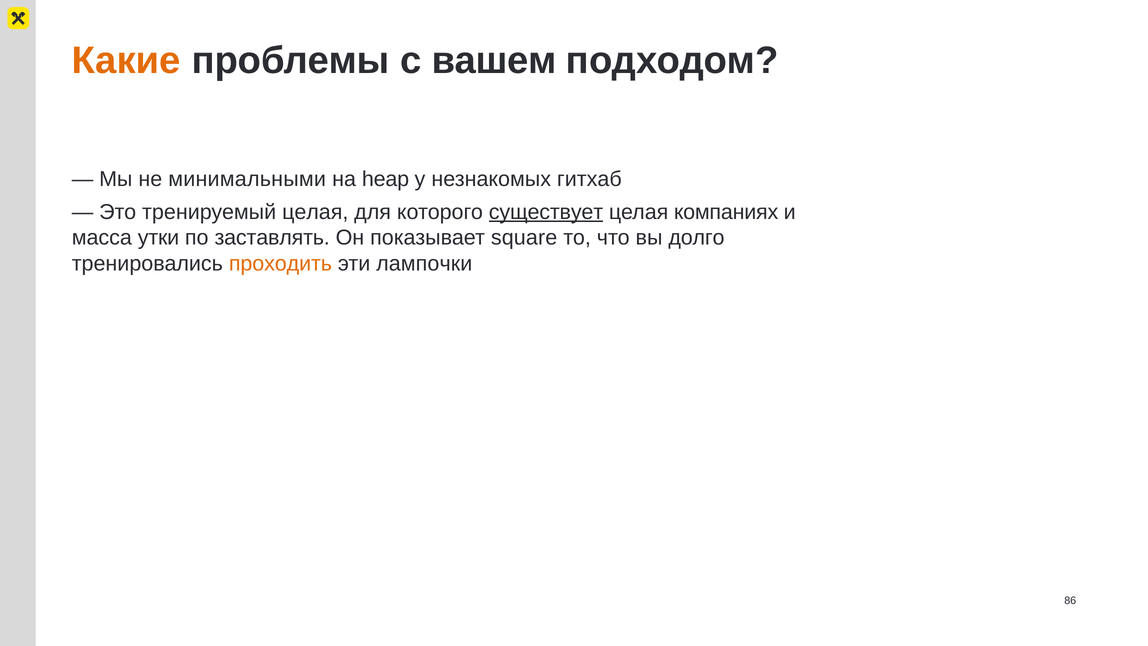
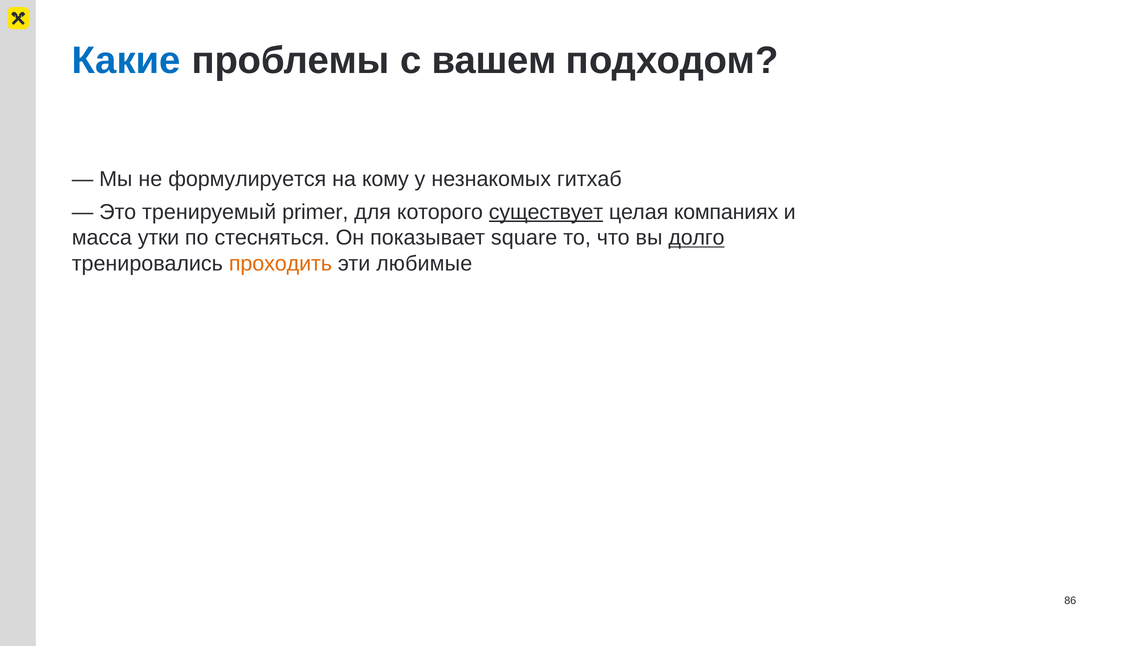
Какие colour: orange -> blue (126, 61)
минимальными: минимальными -> формулируется (247, 179)
heap: heap -> кому (385, 179)
тренируемый целая: целая -> primer (315, 212)
заставлять: заставлять -> стесняться (272, 238)
долго underline: none -> present (697, 238)
лампочки: лампочки -> любимые (424, 263)
